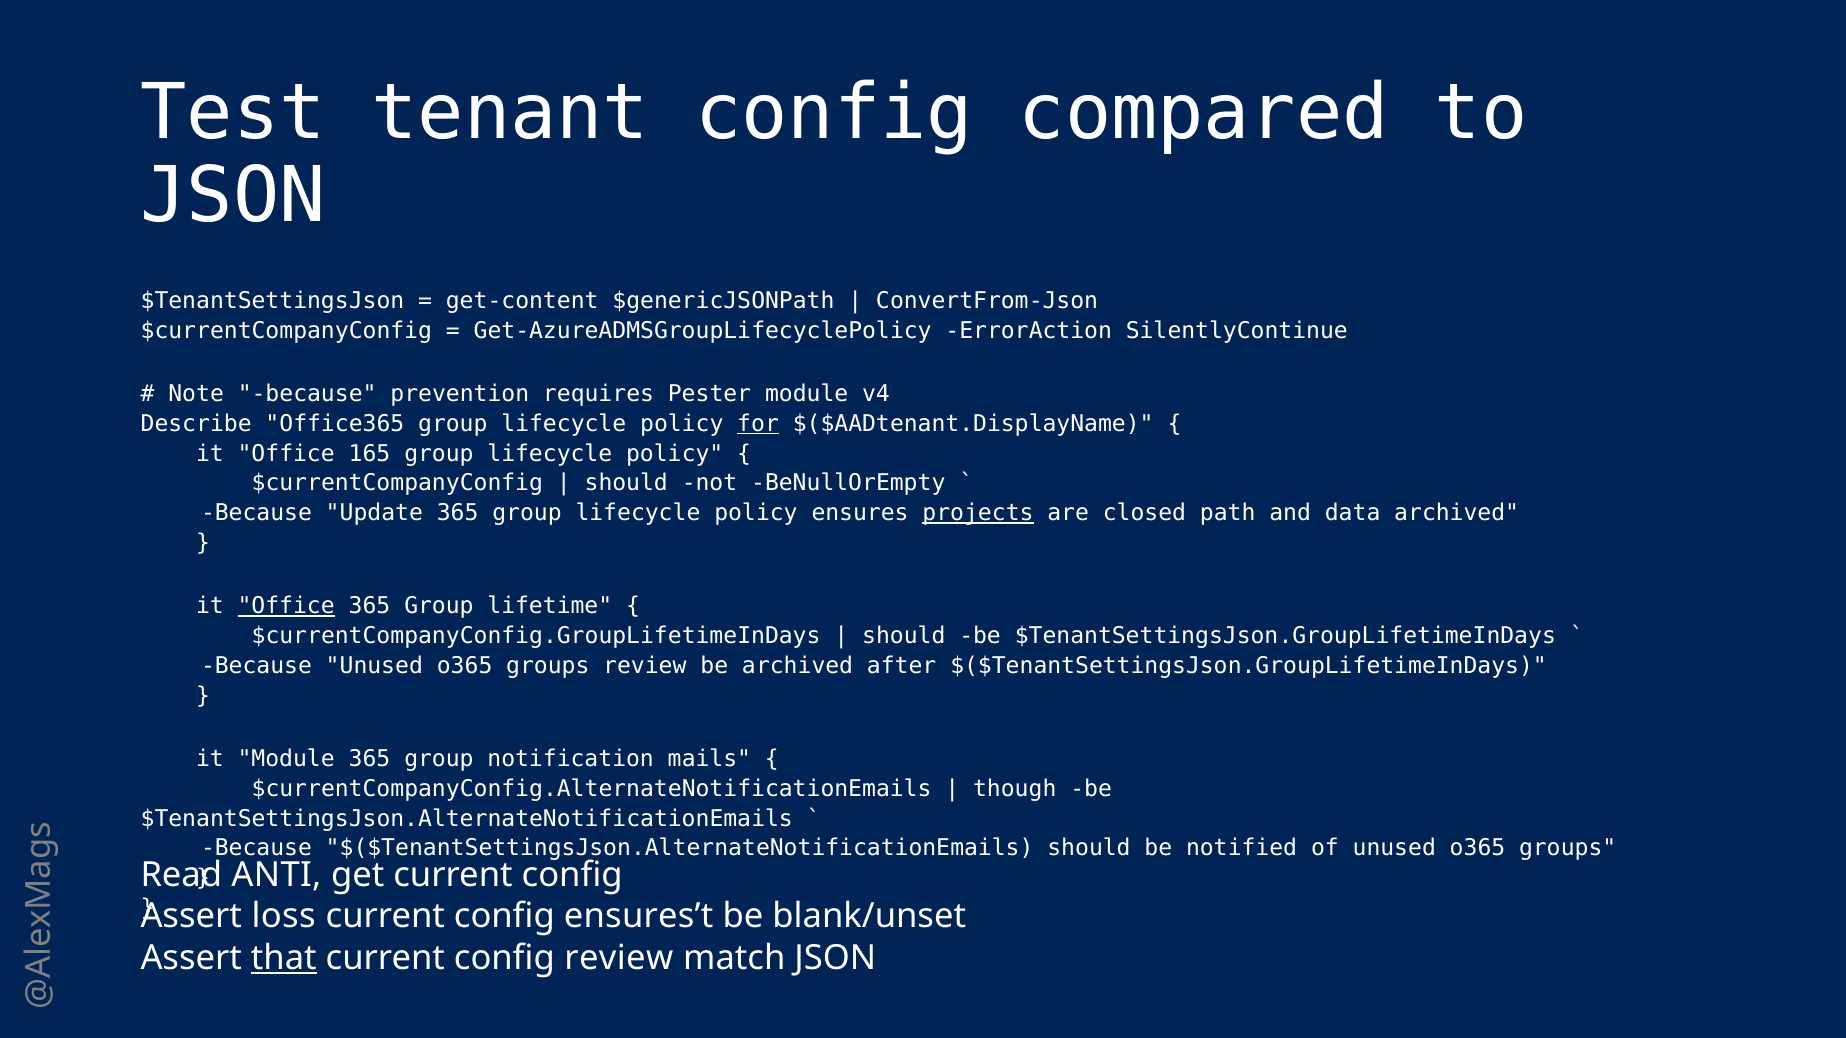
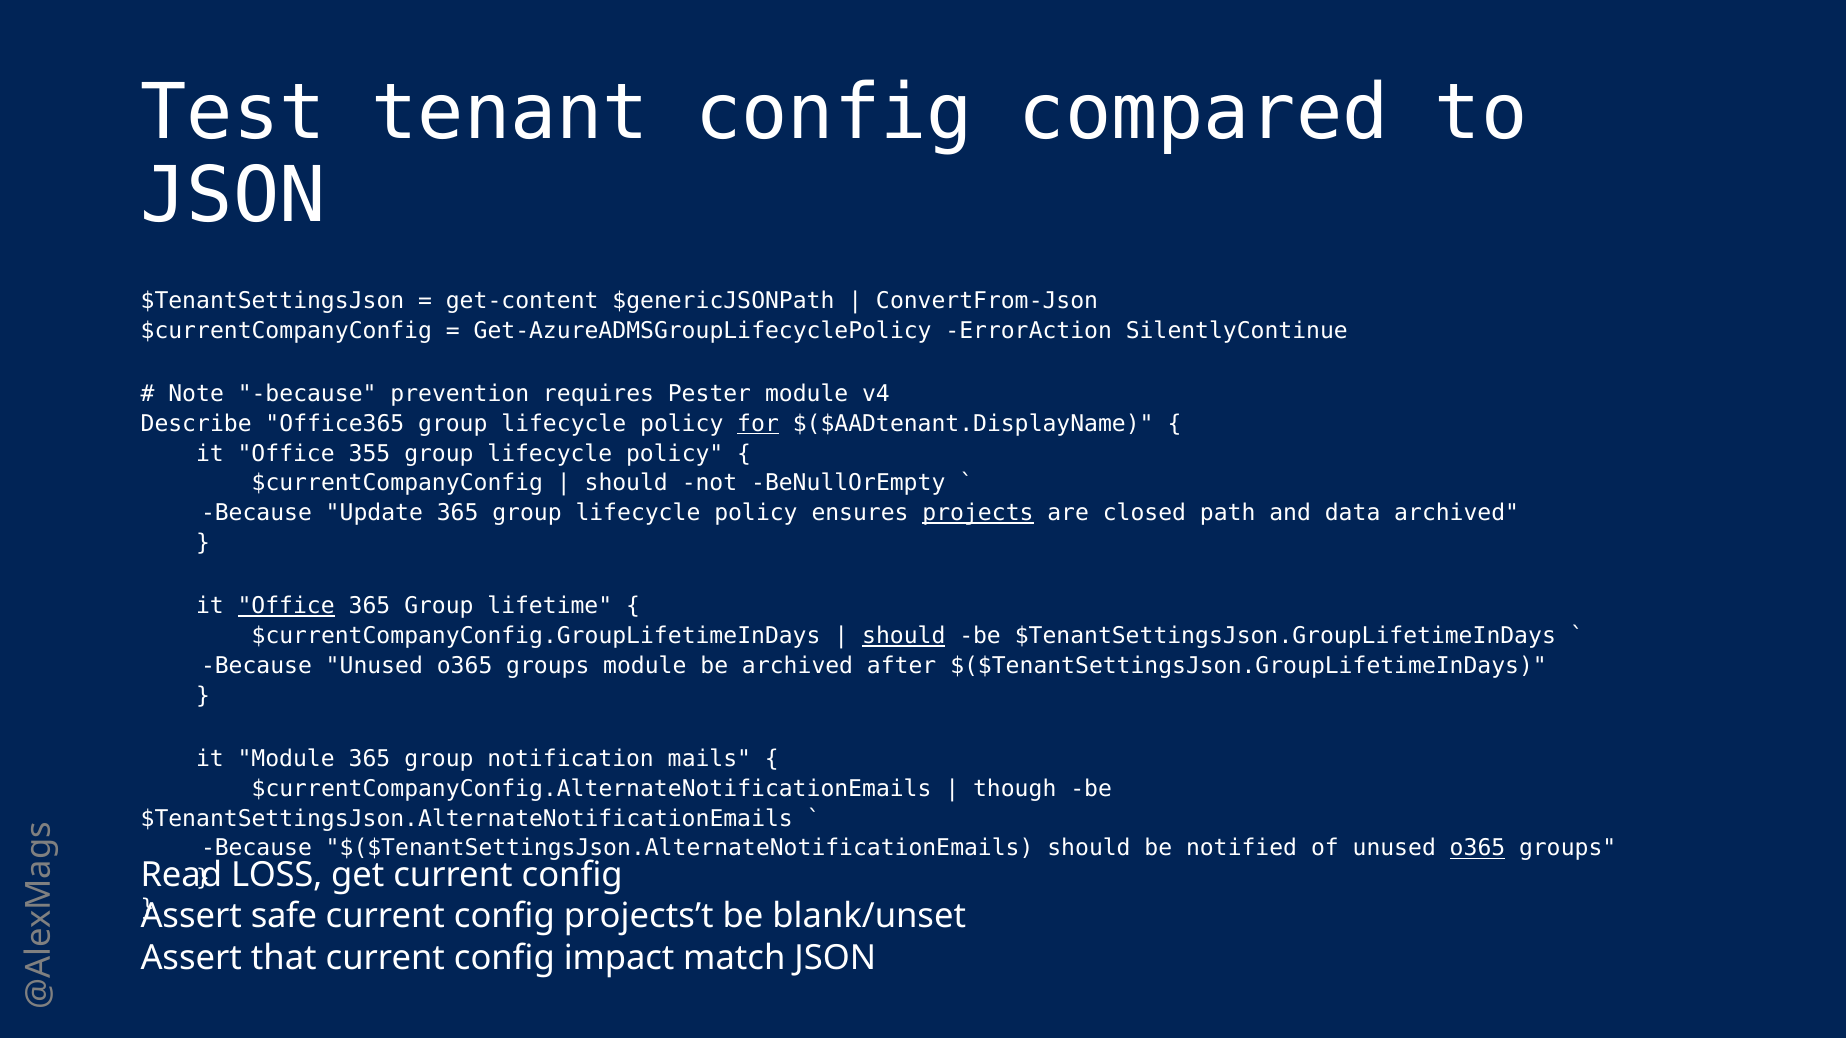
165: 165 -> 355 (369, 454)
should underline: none -> present (904, 636)
groups review: review -> module (645, 666)
o365 underline: none -> present (1478, 849)
ANTI: ANTI -> LOSS (277, 875)
loss: loss -> safe (284, 917)
ensures’t: ensures’t -> projects’t (639, 917)
that underline: present -> none (284, 958)
config review: review -> impact (619, 958)
